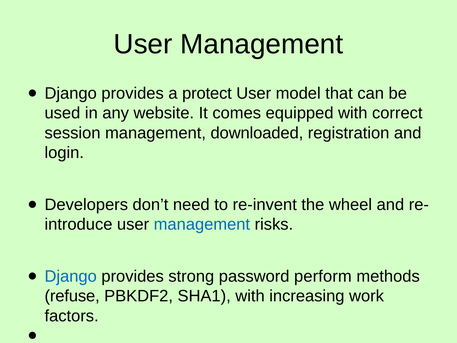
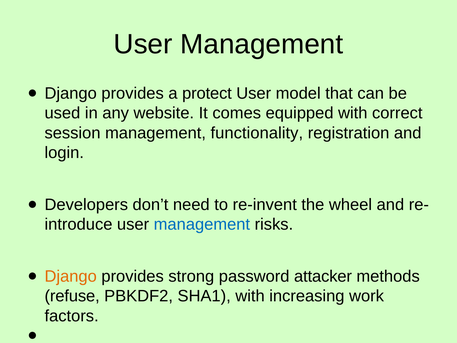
downloaded: downloaded -> functionality (257, 133)
Django colour: blue -> orange (71, 276)
perform: perform -> attacker (323, 276)
